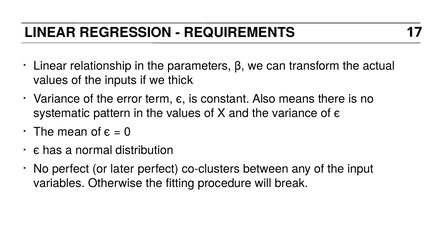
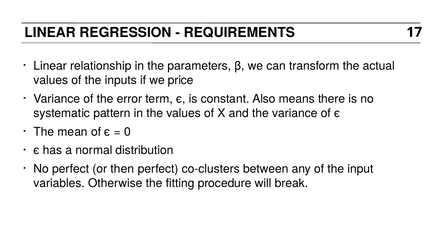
thick: thick -> price (181, 80)
later: later -> then (122, 169)
